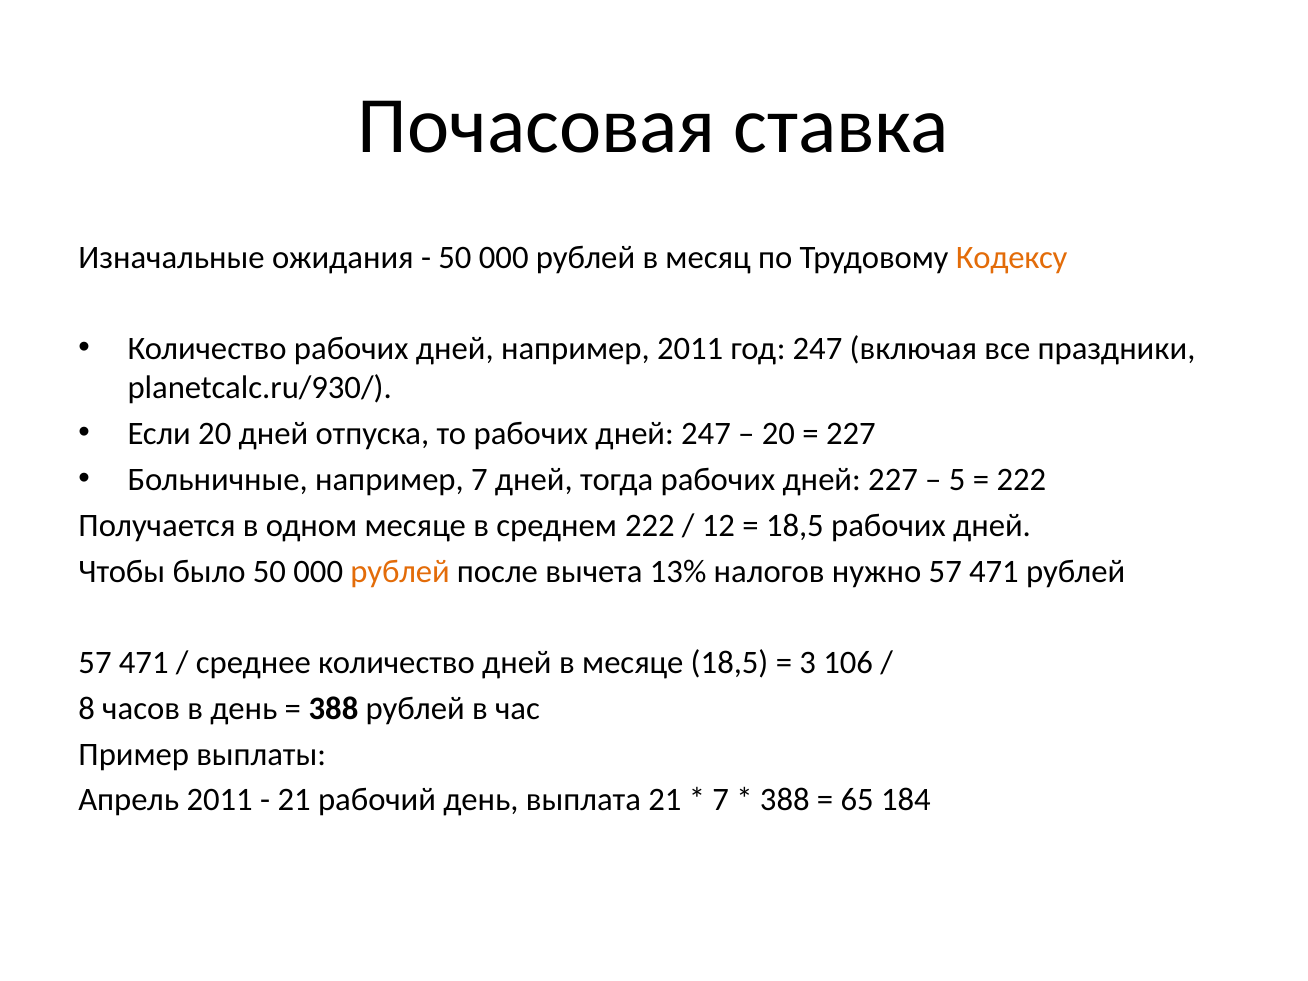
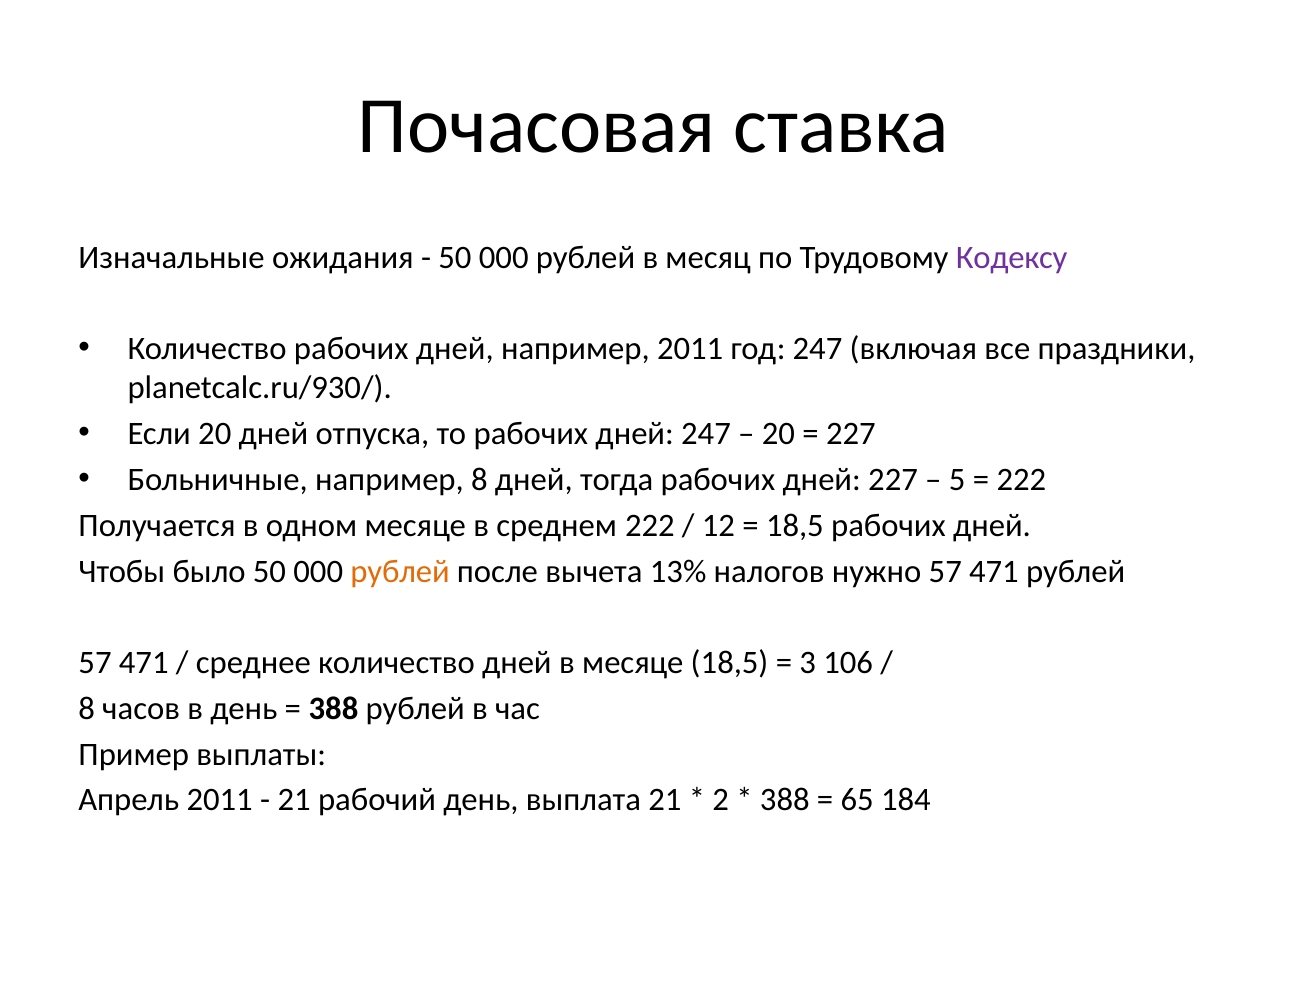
Кодексу colour: orange -> purple (1012, 257)
например 7: 7 -> 8 (479, 480)
7: 7 -> 2 (721, 800)
